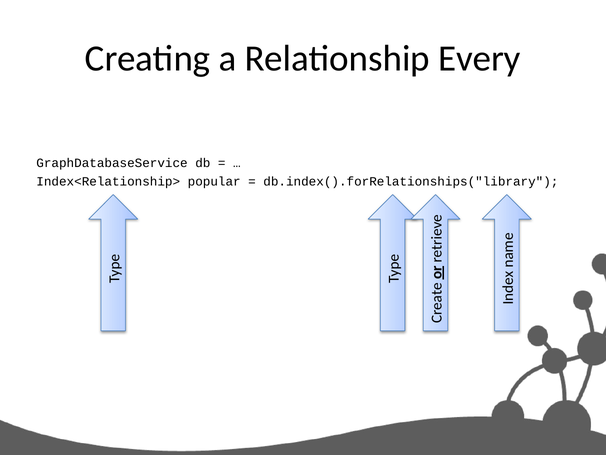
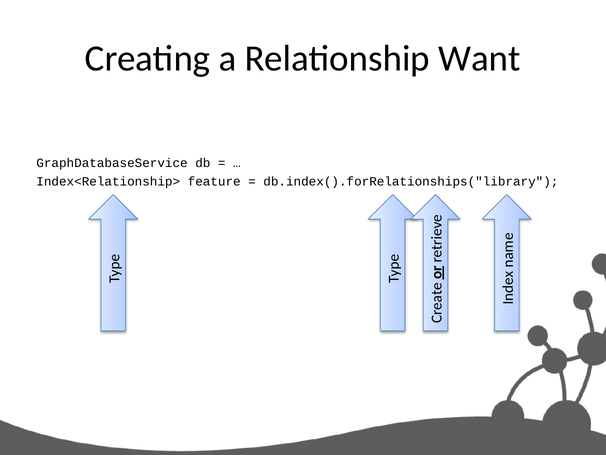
Every: Every -> Want (479, 59)
popular: popular -> feature (214, 182)
